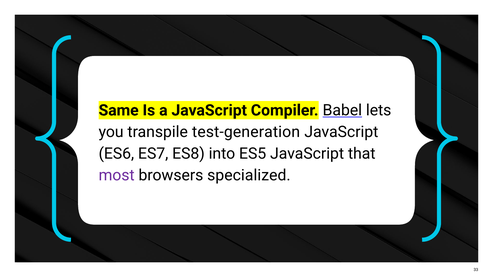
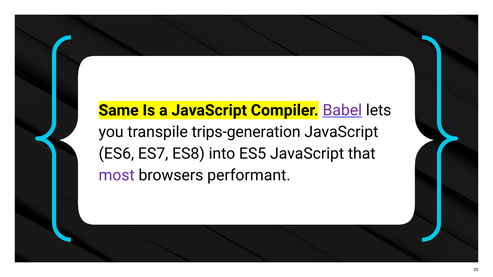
Babel colour: black -> purple (342, 110)
test-generation: test-generation -> trips-generation (246, 132)
specialized: specialized -> performant (249, 176)
